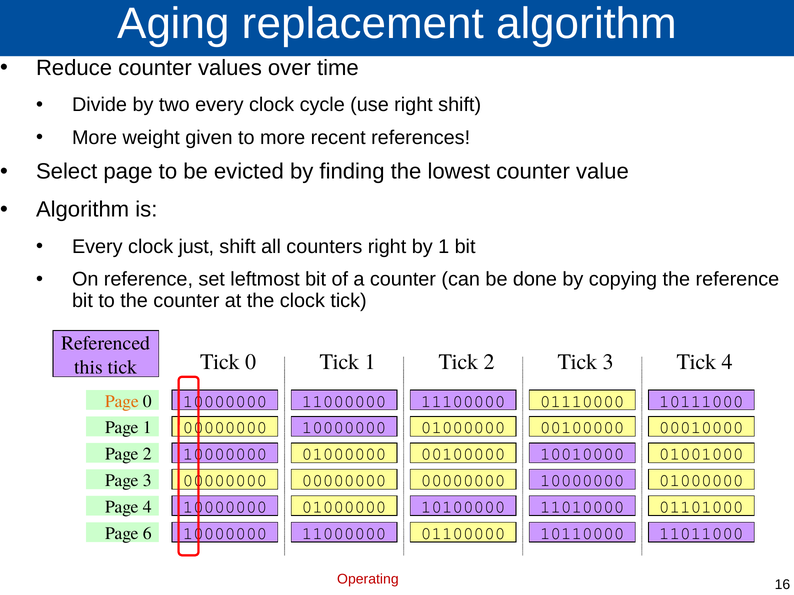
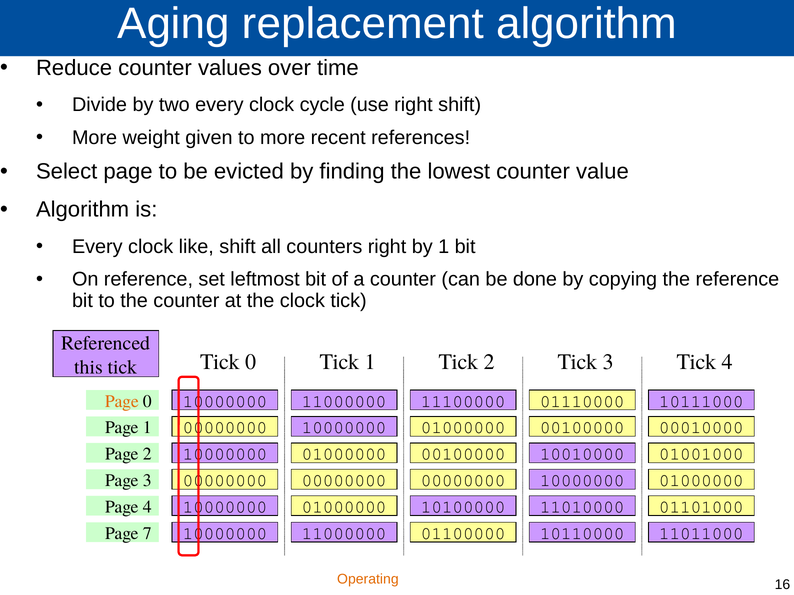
just: just -> like (196, 247)
6: 6 -> 7 (147, 534)
Operating colour: red -> orange (368, 579)
